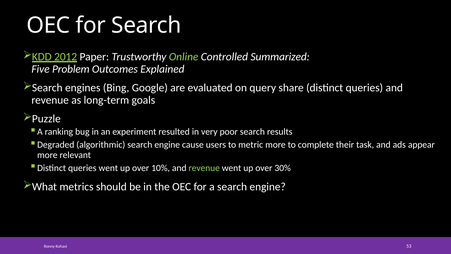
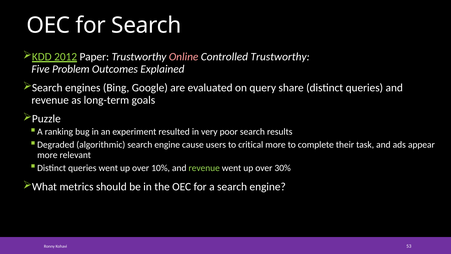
Online colour: light green -> pink (184, 57)
Controlled Summarized: Summarized -> Trustworthy (280, 57)
metric: metric -> critical (251, 145)
